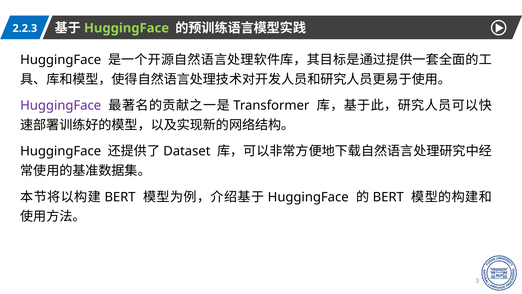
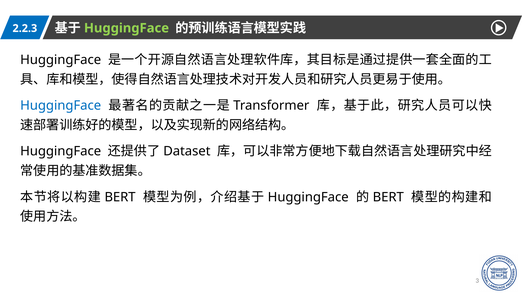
HuggingFace colour: purple -> blue (61, 105)
